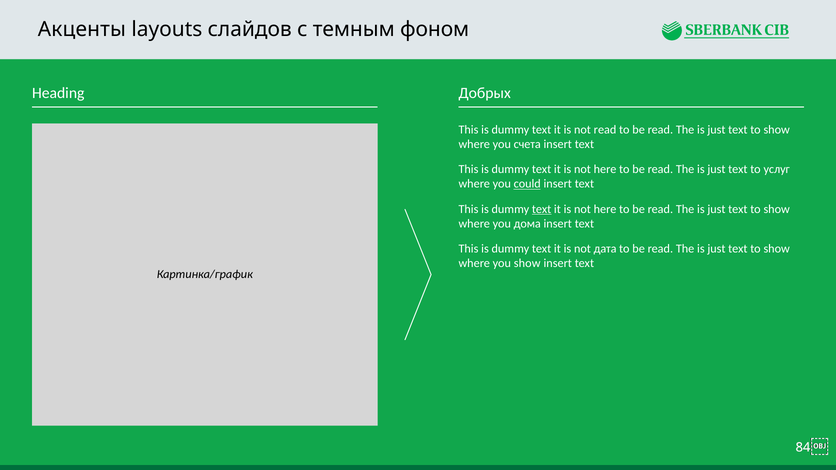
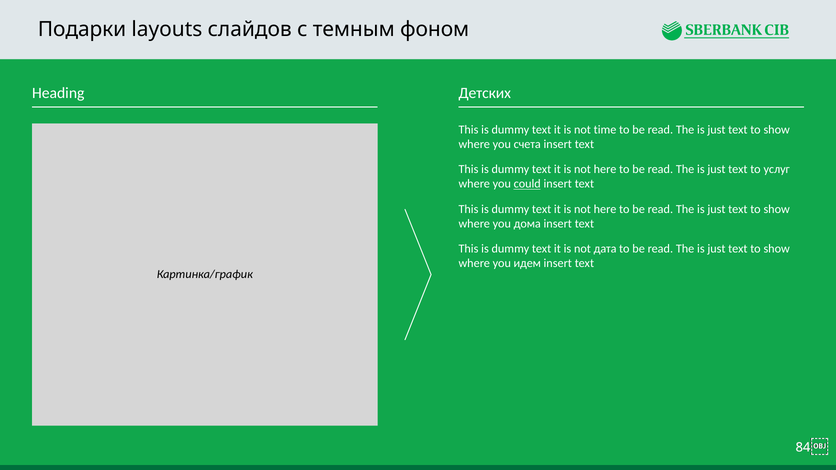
Акценты: Акценты -> Подарки (82, 29)
Добрых: Добрых -> Детских (485, 93)
not read: read -> time (605, 130)
text underline: present -> none (542, 209)
you show: show -> идем (527, 263)
